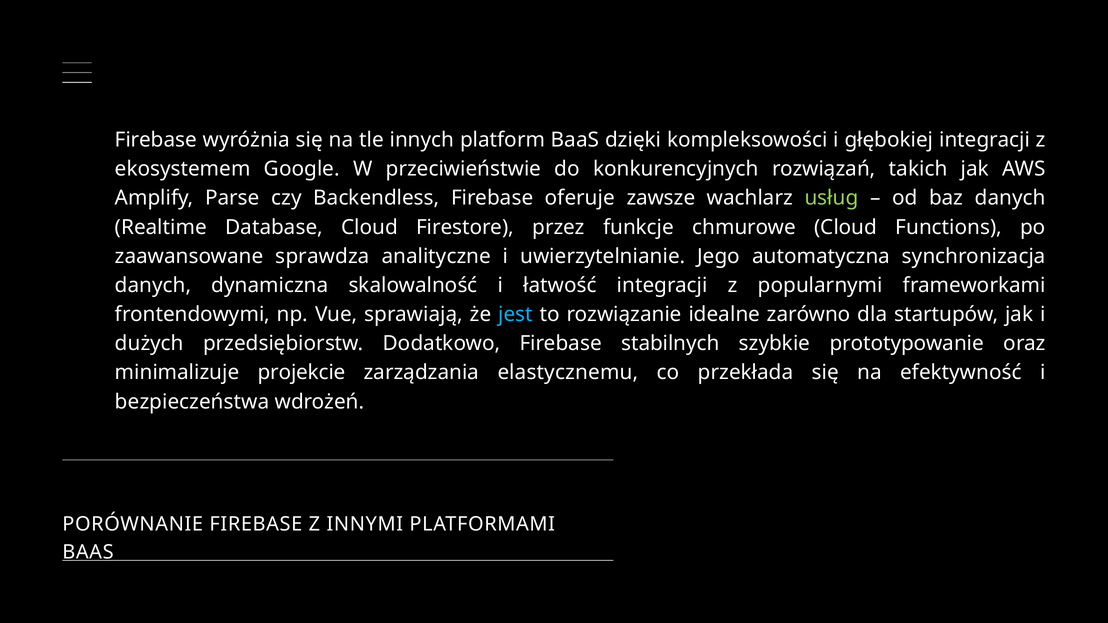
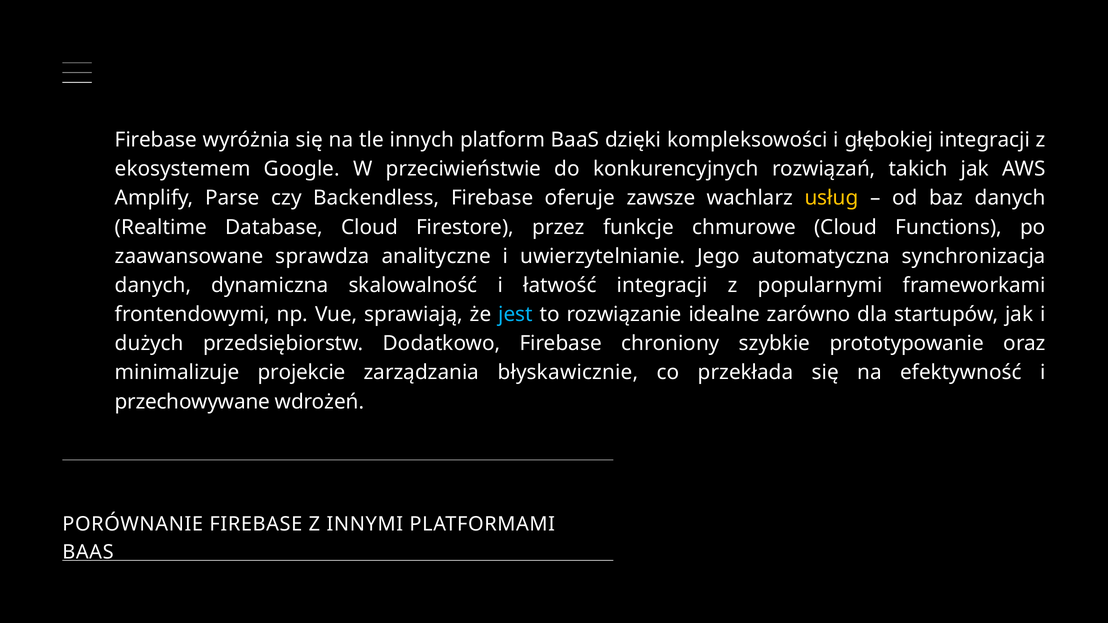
usług colour: light green -> yellow (831, 198)
stabilnych: stabilnych -> chroniony (670, 344)
elastycznemu: elastycznemu -> błyskawicznie (568, 373)
bezpieczeństwa: bezpieczeństwa -> przechowywane (192, 402)
